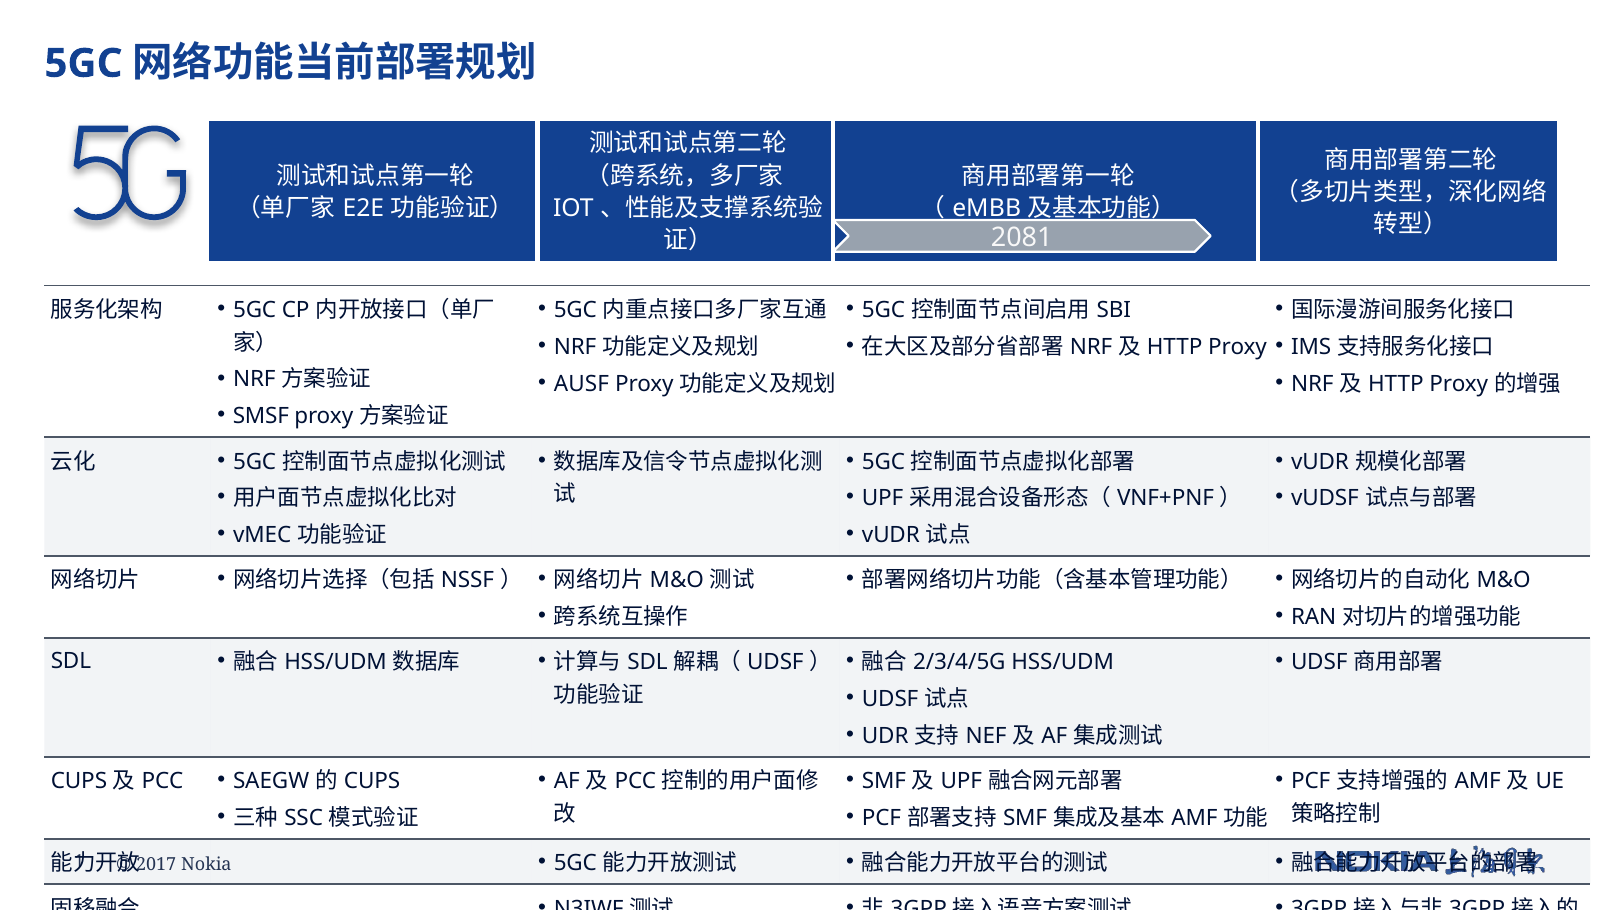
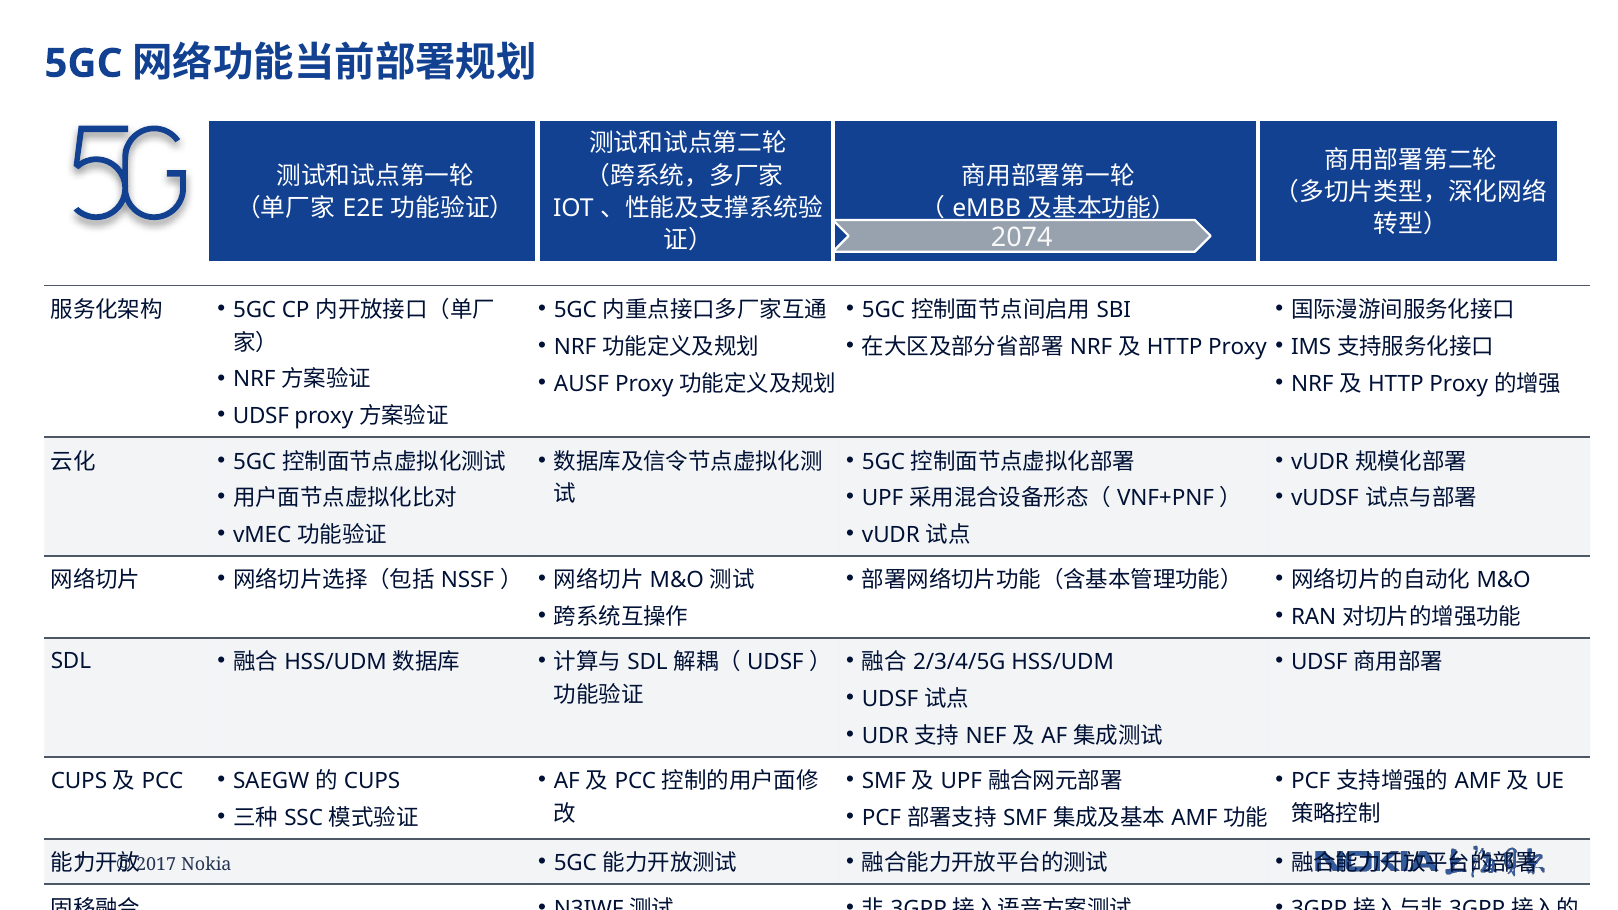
2081: 2081 -> 2074 (1022, 238)
SMSF: SMSF -> UDSF (261, 417)
